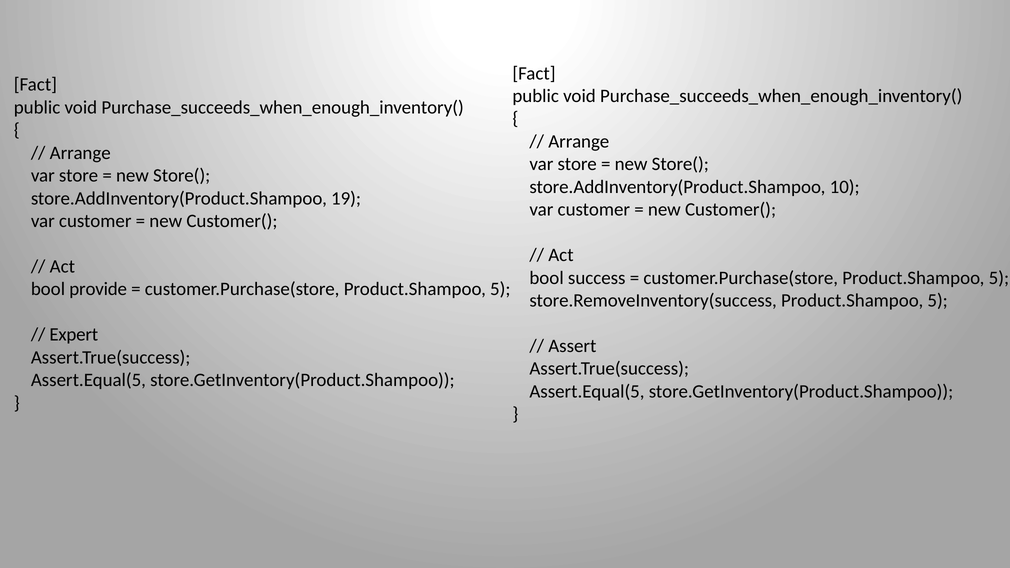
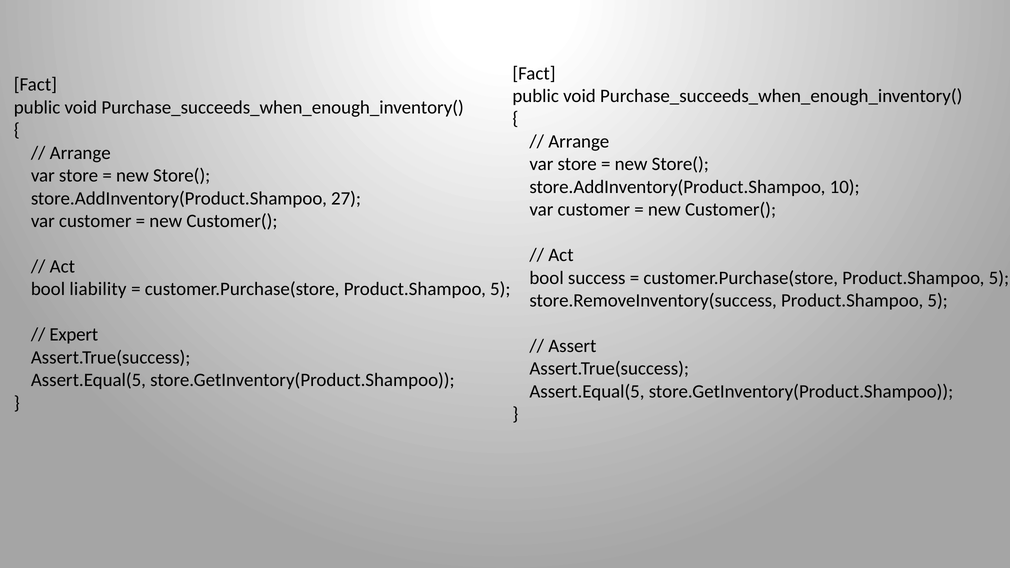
19: 19 -> 27 (346, 198)
provide: provide -> liability (98, 289)
